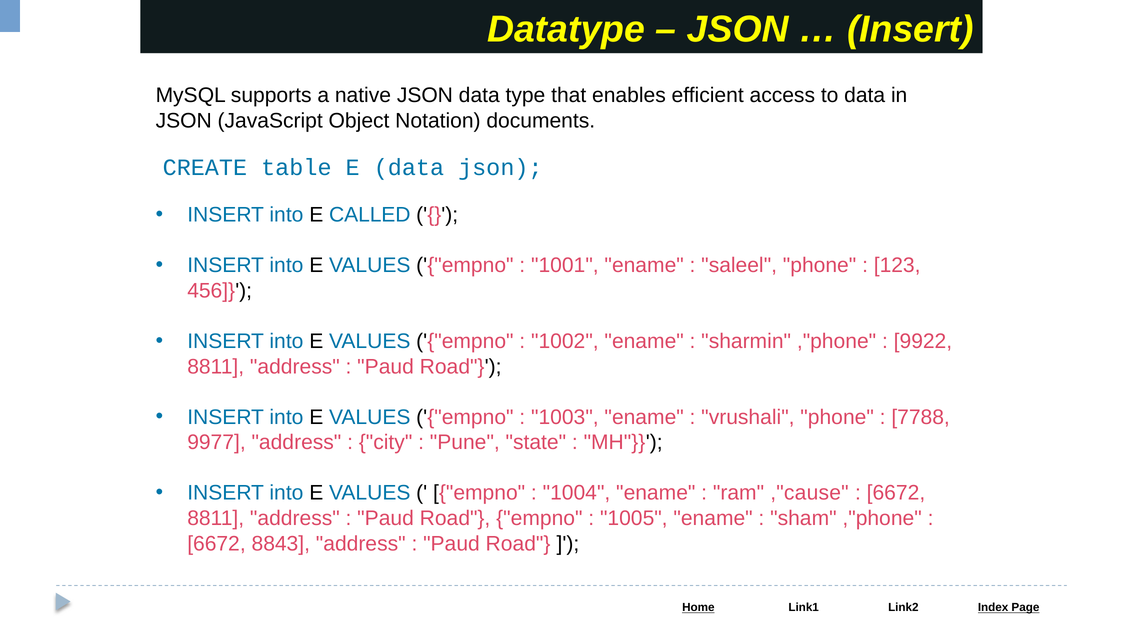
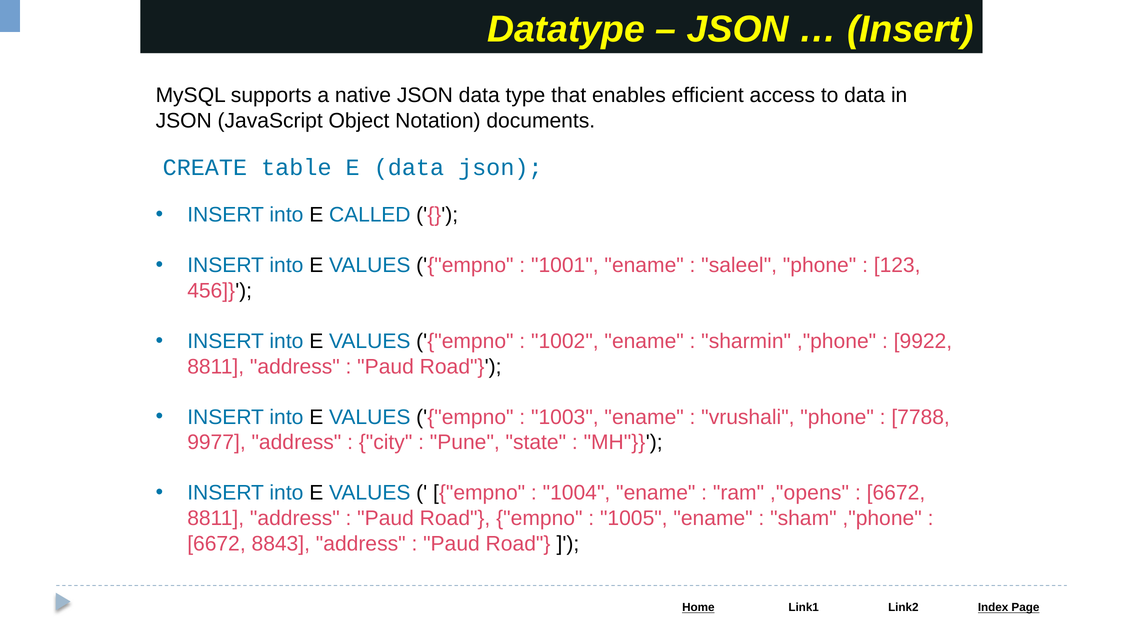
,"cause: ,"cause -> ,"opens (810, 493)
